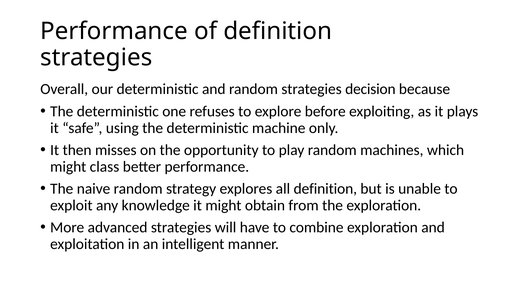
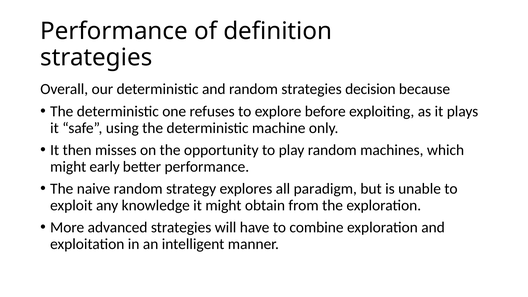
class: class -> early (105, 167)
all definition: definition -> paradigm (325, 189)
